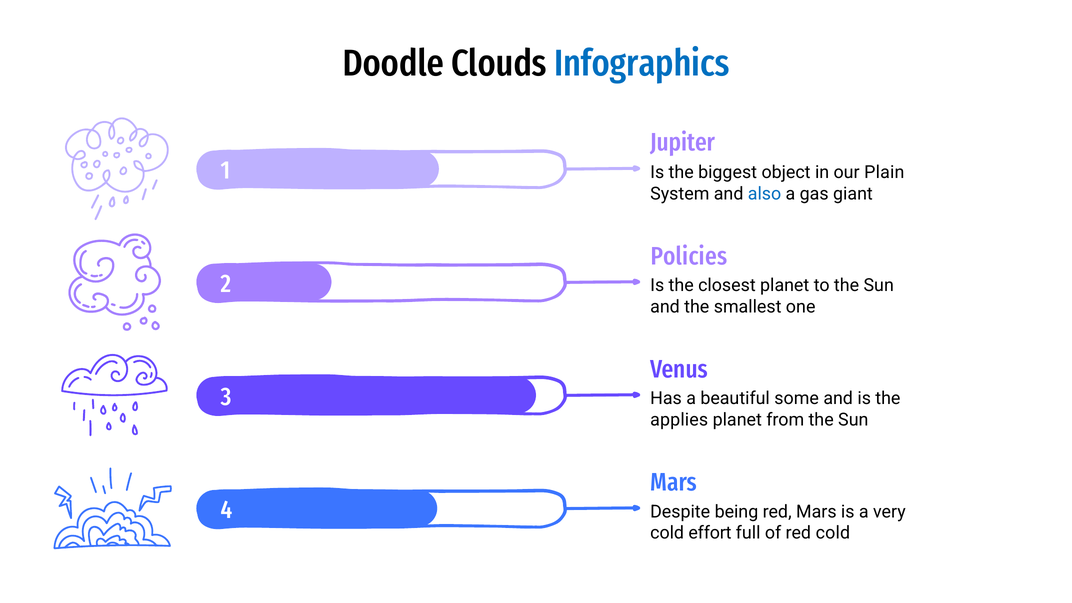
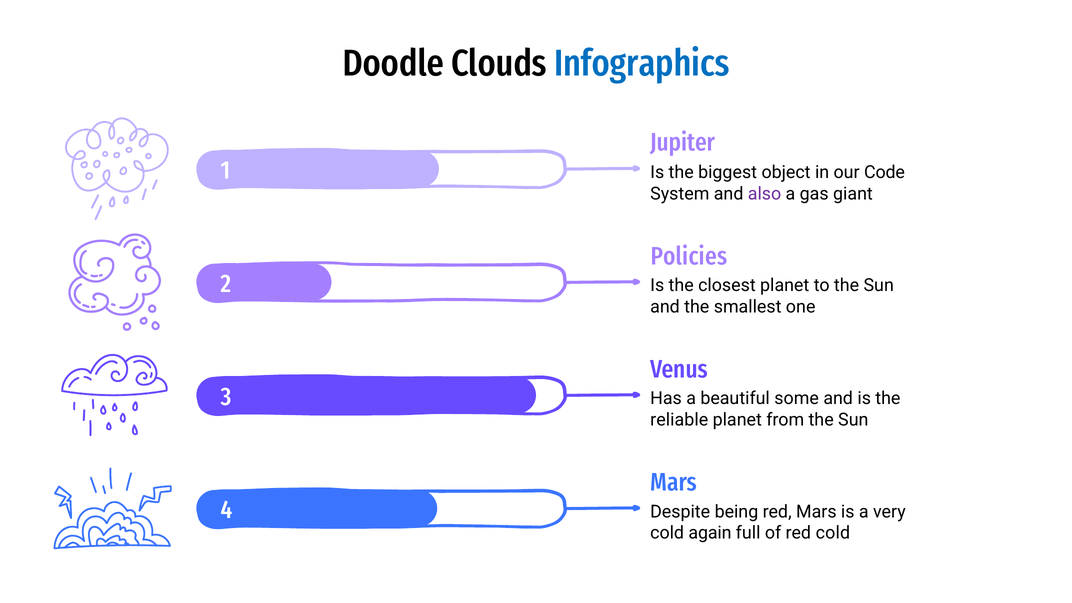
Plain: Plain -> Code (884, 172)
also colour: blue -> purple (765, 194)
applies: applies -> reliable (679, 420)
effort: effort -> again (710, 533)
